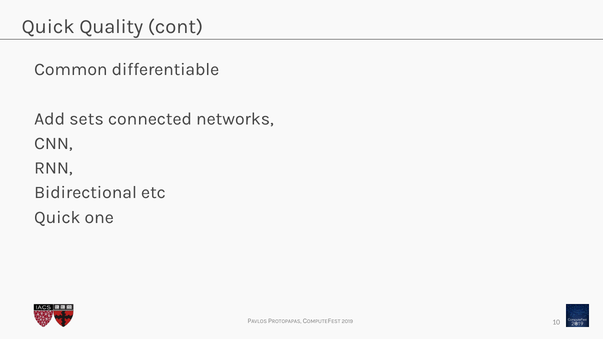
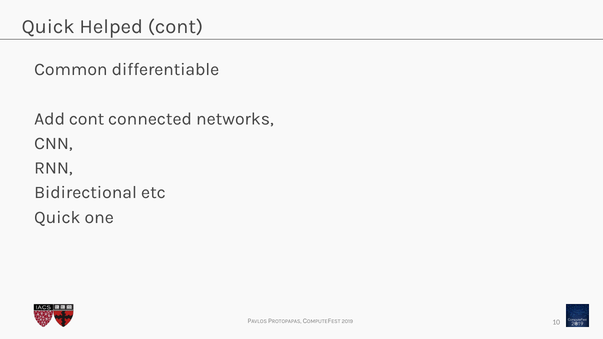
Quality: Quality -> Helped (111, 26)
Add sets: sets -> cont (87, 119)
